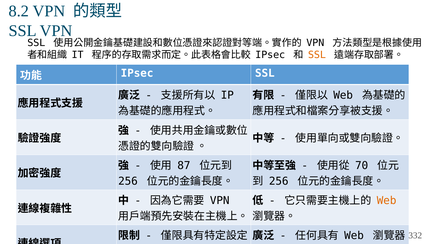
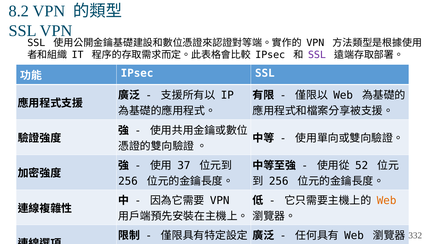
SSL colour: orange -> purple (317, 55)
87: 87 -> 37 (184, 166)
70: 70 -> 52 (362, 166)
